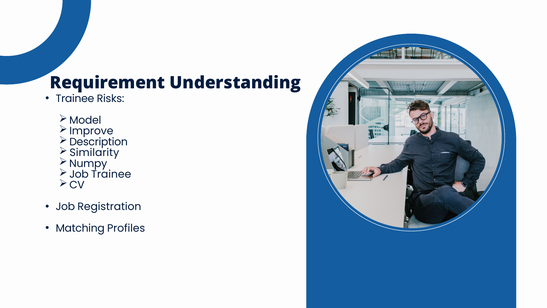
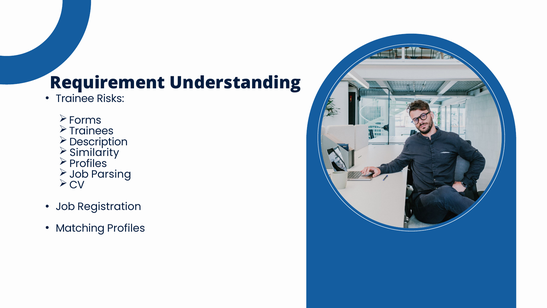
Model: Model -> Forms (85, 120)
Improve: Improve -> Trainees (91, 131)
Numpy: Numpy -> Profiles (88, 163)
Job Trainee: Trainee -> Parsing (111, 174)
